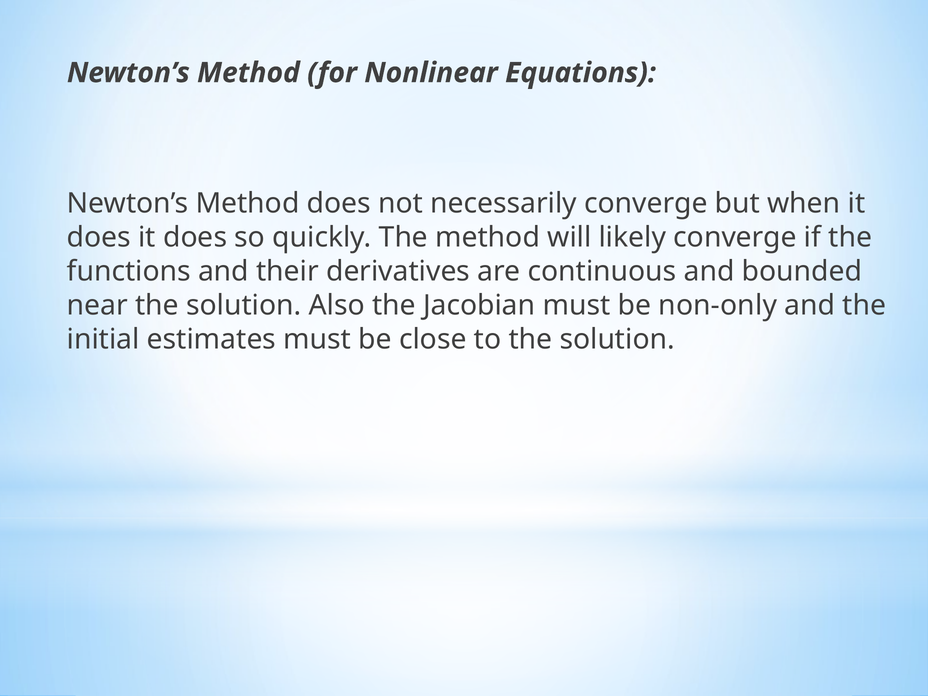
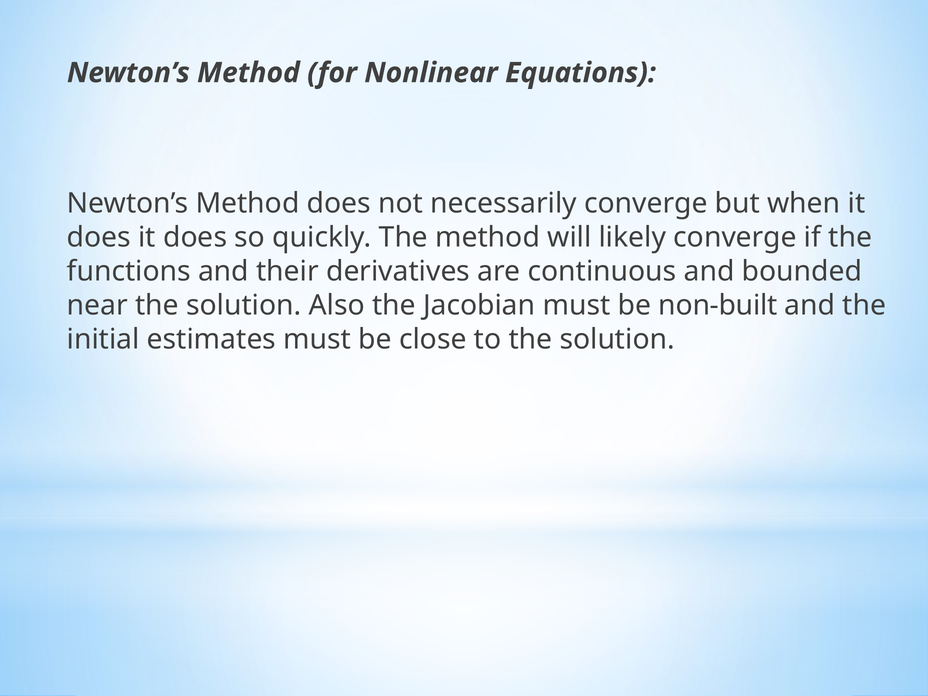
non-only: non-only -> non-built (718, 305)
